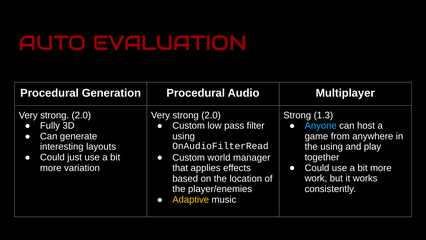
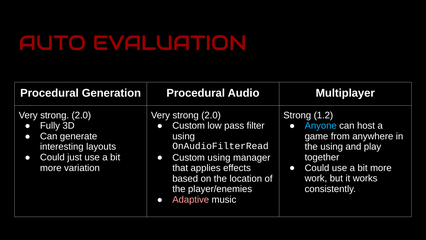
1.3: 1.3 -> 1.2 (323, 115)
Custom world: world -> using (219, 157)
Adaptive colour: yellow -> pink (191, 199)
